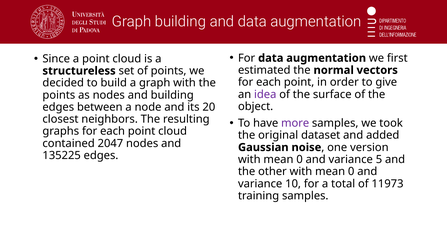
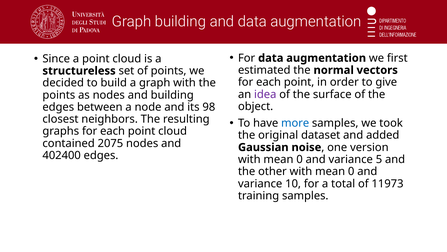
20: 20 -> 98 (209, 107)
more colour: purple -> blue (295, 123)
2047: 2047 -> 2075 (110, 143)
135225: 135225 -> 402400 (62, 155)
